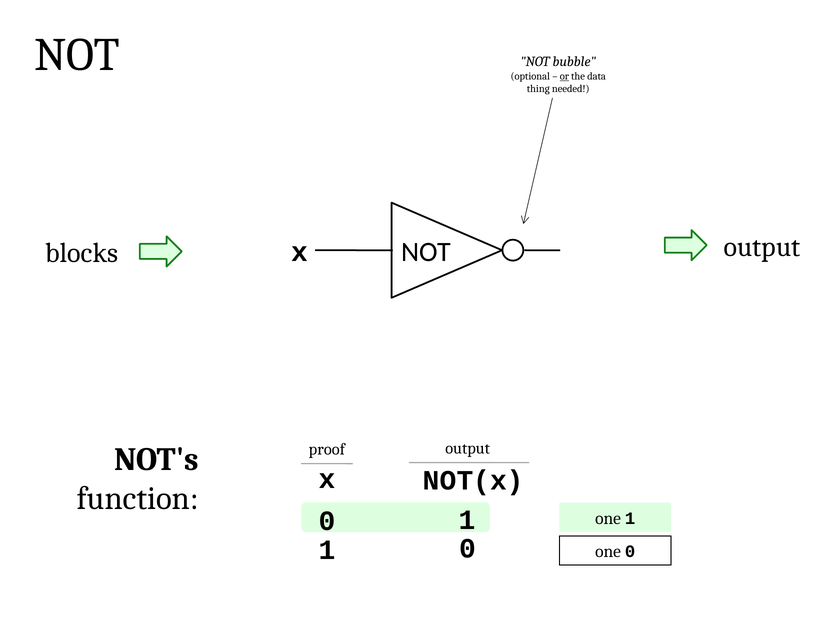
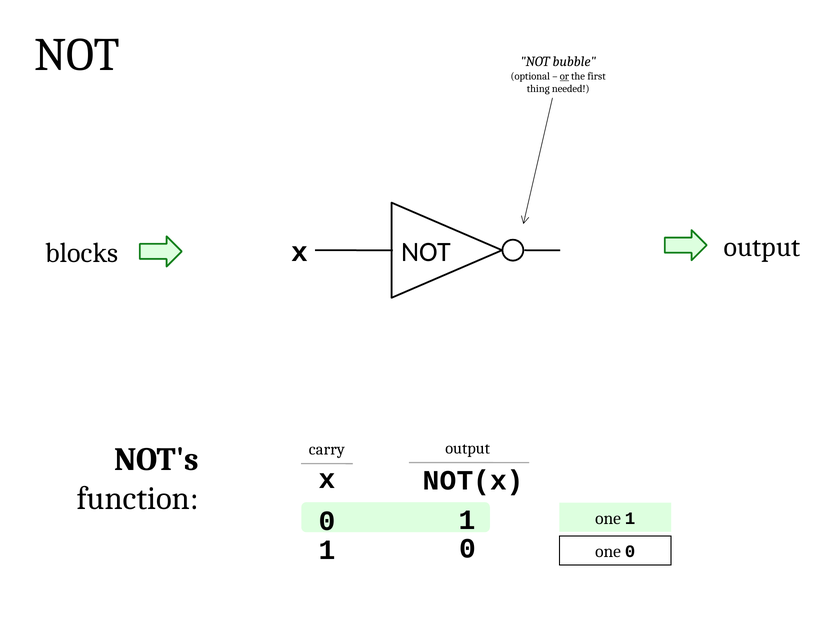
data: data -> first (597, 76)
proof: proof -> carry (327, 450)
